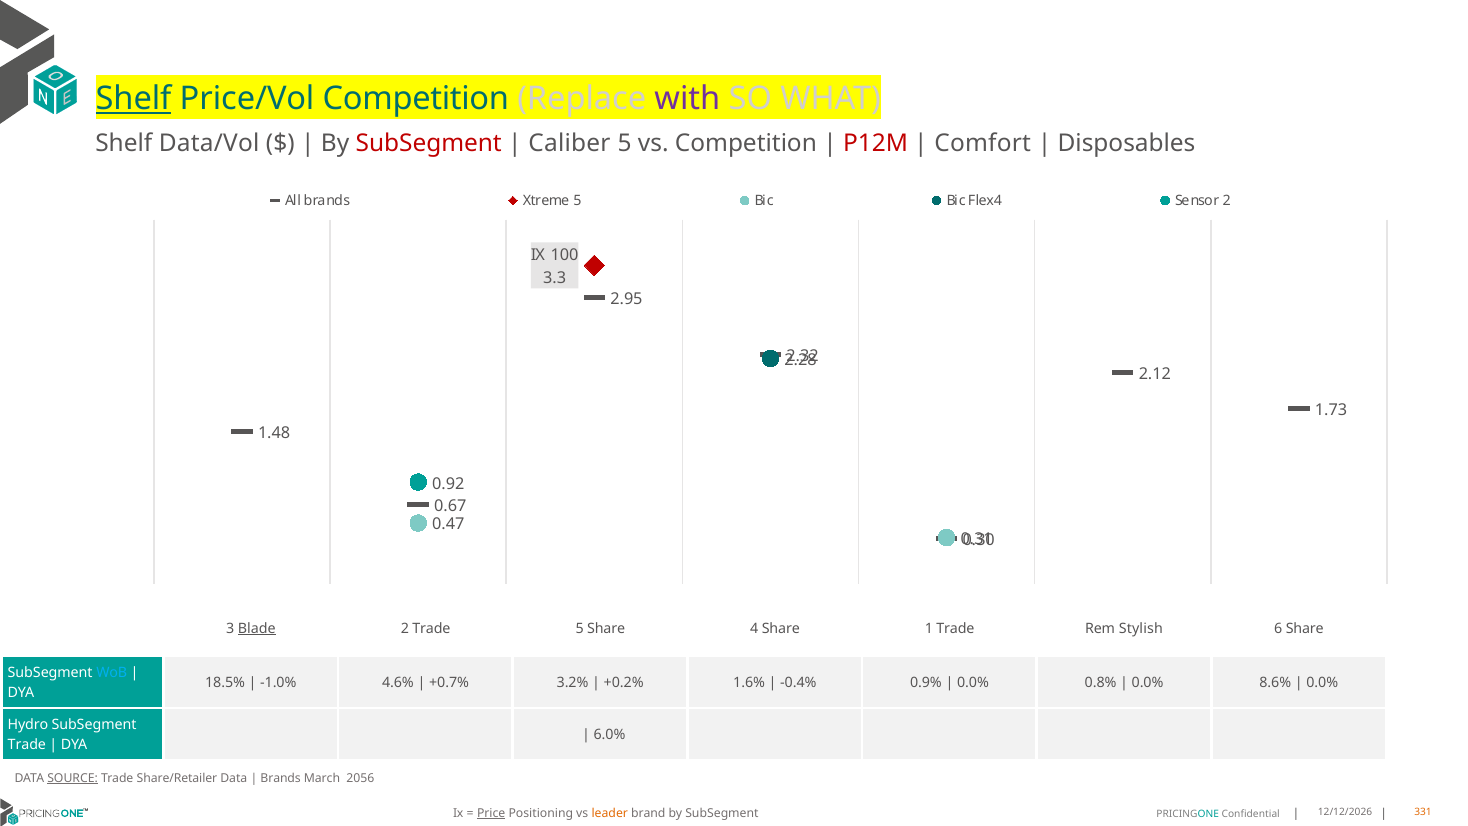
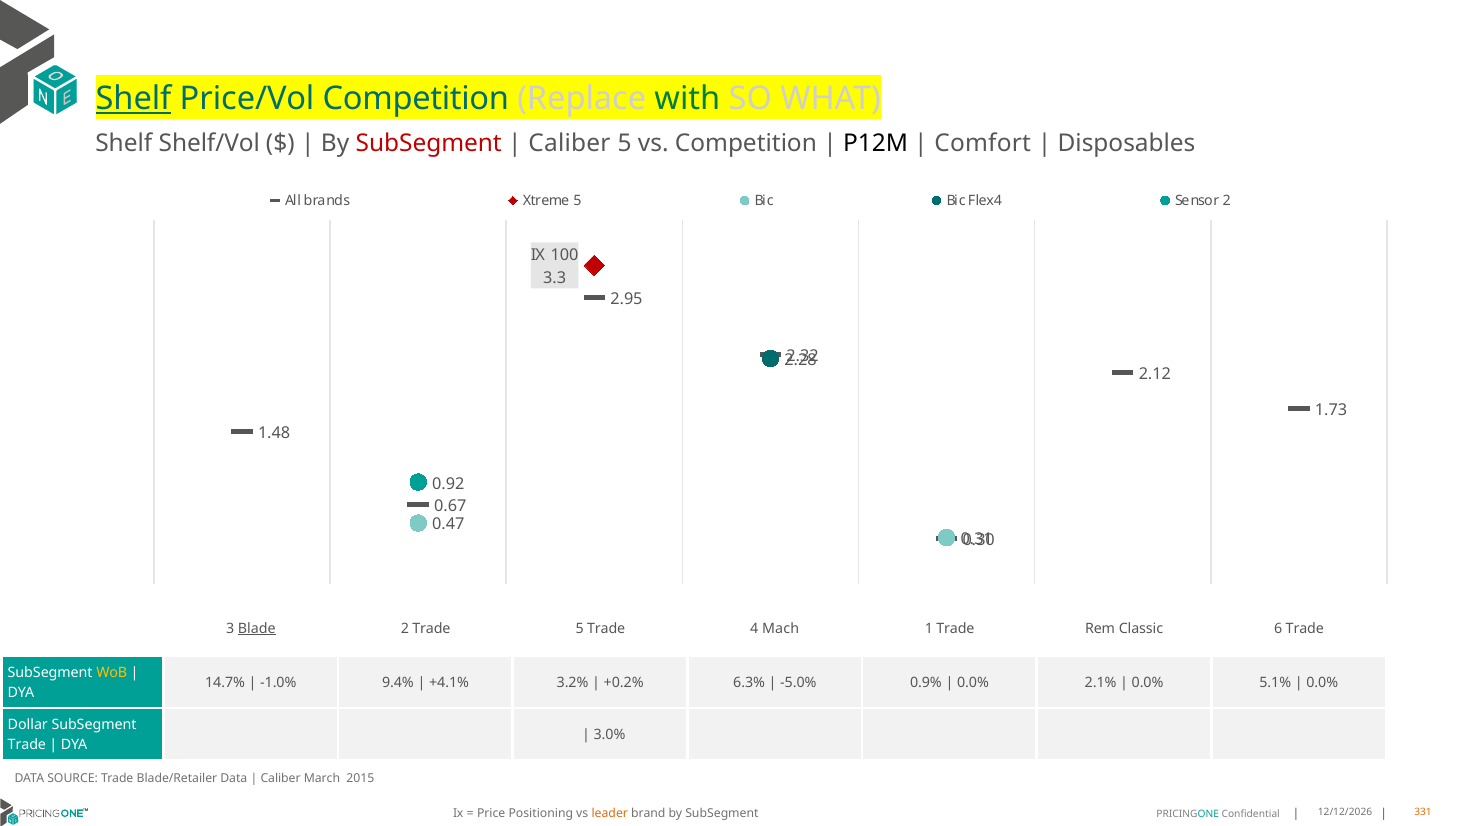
with colour: purple -> green (687, 99)
Data/Vol: Data/Vol -> Shelf/Vol (209, 143)
P12M colour: red -> black (876, 143)
5 Share: Share -> Trade (606, 628)
4 Share: Share -> Mach (781, 628)
Stylish: Stylish -> Classic (1141, 628)
6 Share: Share -> Trade (1305, 628)
WoB colour: light blue -> yellow (112, 673)
18.5%: 18.5% -> 14.7% (225, 682)
4.6%: 4.6% -> 9.4% (398, 682)
+0.7%: +0.7% -> +4.1% (449, 682)
1.6%: 1.6% -> 6.3% (749, 682)
-0.4%: -0.4% -> -5.0% (798, 682)
0.8%: 0.8% -> 2.1% (1101, 682)
8.6%: 8.6% -> 5.1% (1275, 682)
Hydro: Hydro -> Dollar (28, 725)
6.0%: 6.0% -> 3.0% (609, 734)
SOURCE underline: present -> none (73, 778)
Share/Retailer: Share/Retailer -> Blade/Retailer (177, 778)
Brands: Brands -> Caliber (281, 778)
2056: 2056 -> 2015 (360, 778)
Price underline: present -> none (491, 813)
